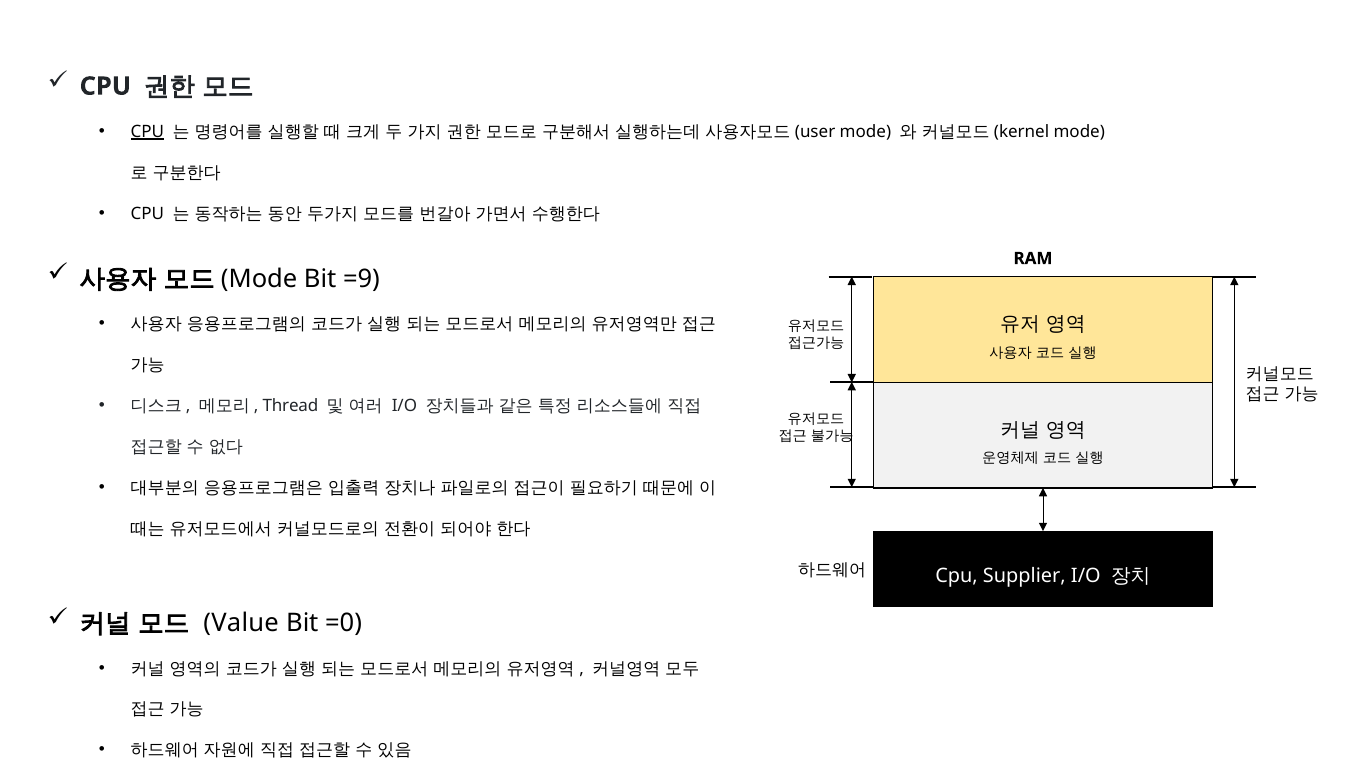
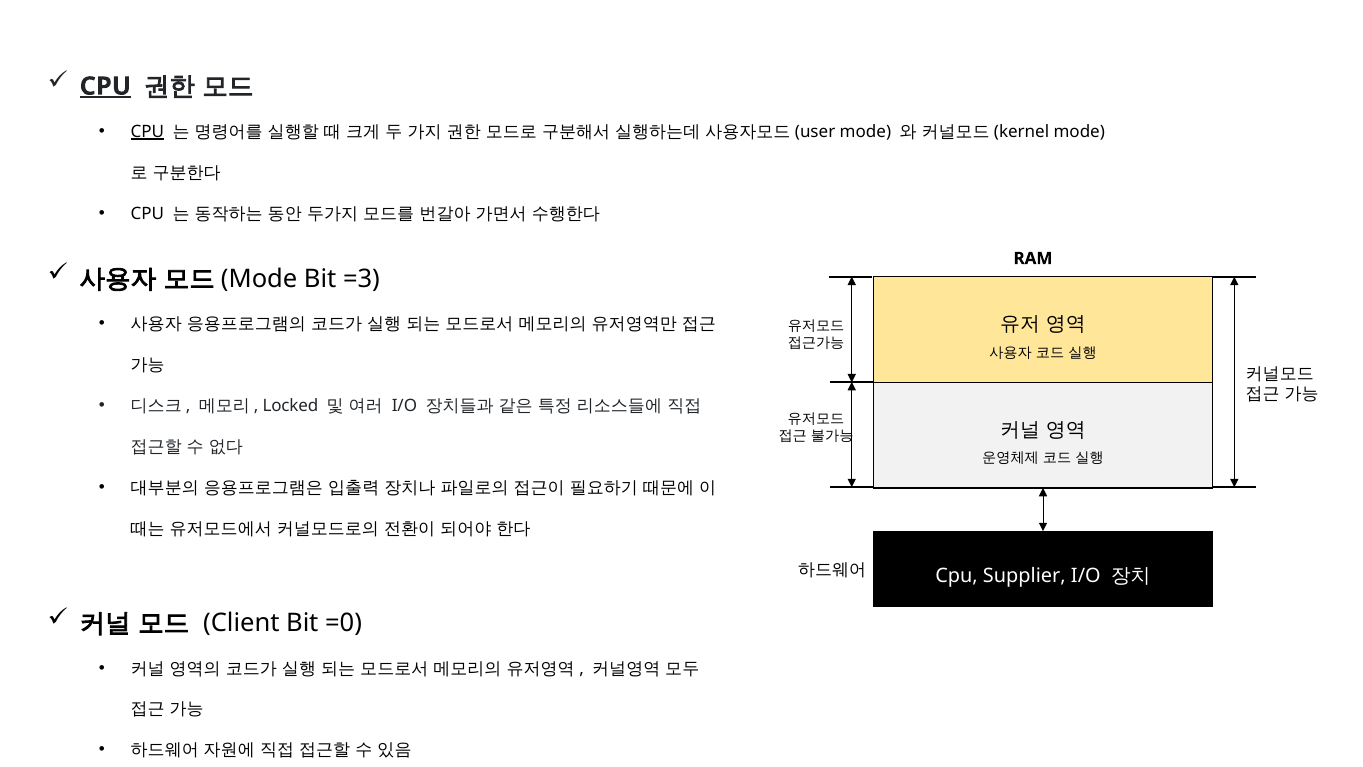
CPU underline: none -> present (105, 86)
=9: =9 -> =3 (361, 279)
Thread: Thread -> Locked (290, 406)
Value: Value -> Client (241, 623)
